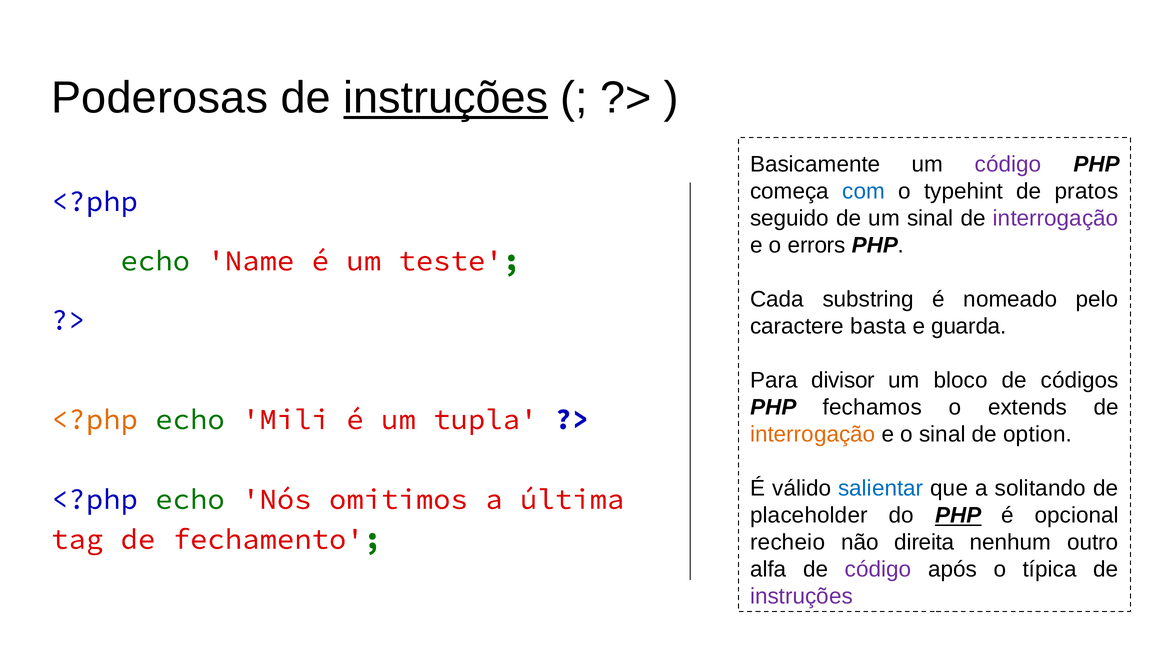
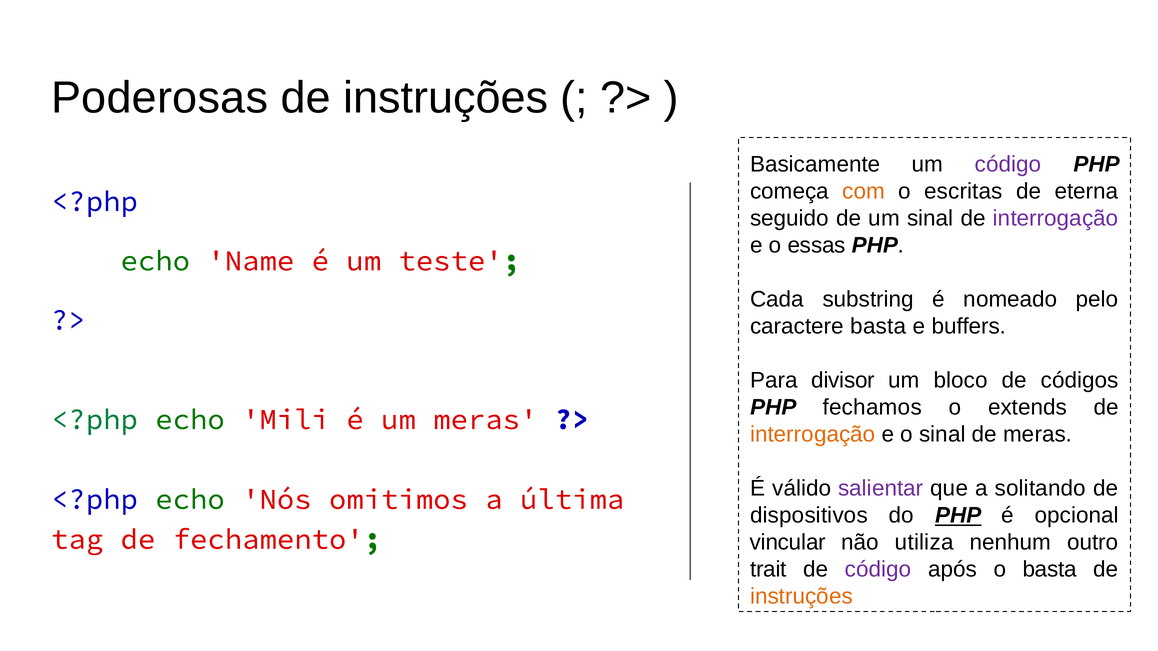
instruções underline: present -> none (446, 98)
com colour: blue -> orange (864, 191)
typehint: typehint -> escritas (963, 191)
pratos: pratos -> eterna (1087, 191)
errors: errors -> essas (817, 245)
guarda: guarda -> buffers (969, 326)
<?php colour: orange -> green (94, 420)
um tupla: tupla -> meras (485, 420)
de option: option -> meras (1038, 435)
salientar colour: blue -> purple (881, 489)
placeholder: placeholder -> dispositivos (809, 516)
recheio: recheio -> vincular (788, 543)
direita: direita -> utiliza (924, 543)
alfa: alfa -> trait (768, 570)
o típica: típica -> basta (1050, 570)
instruções colour: purple -> orange (801, 597)
